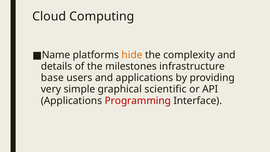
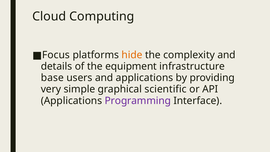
Name: Name -> Focus (56, 55)
milestones: milestones -> equipment (131, 66)
Programming colour: red -> purple (138, 101)
